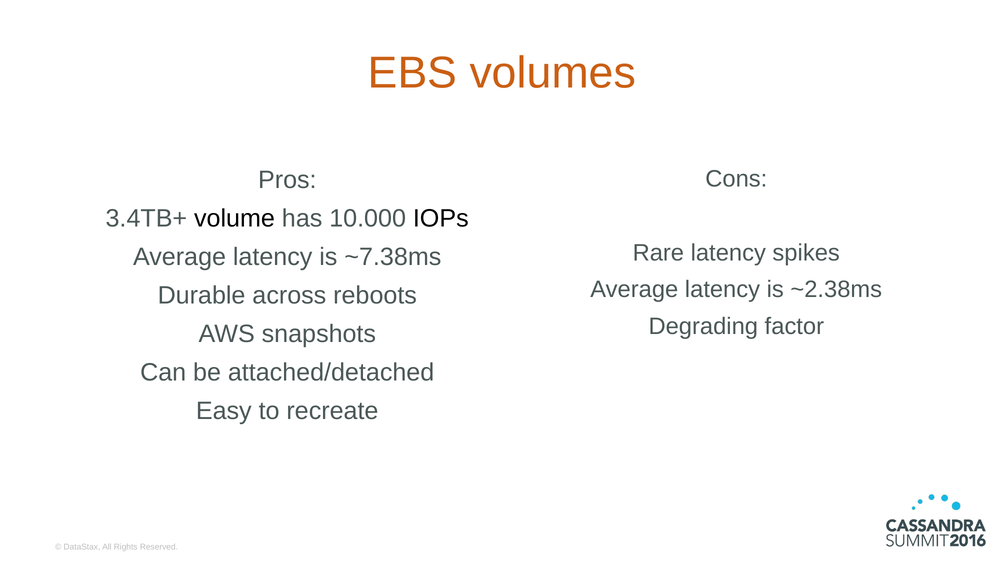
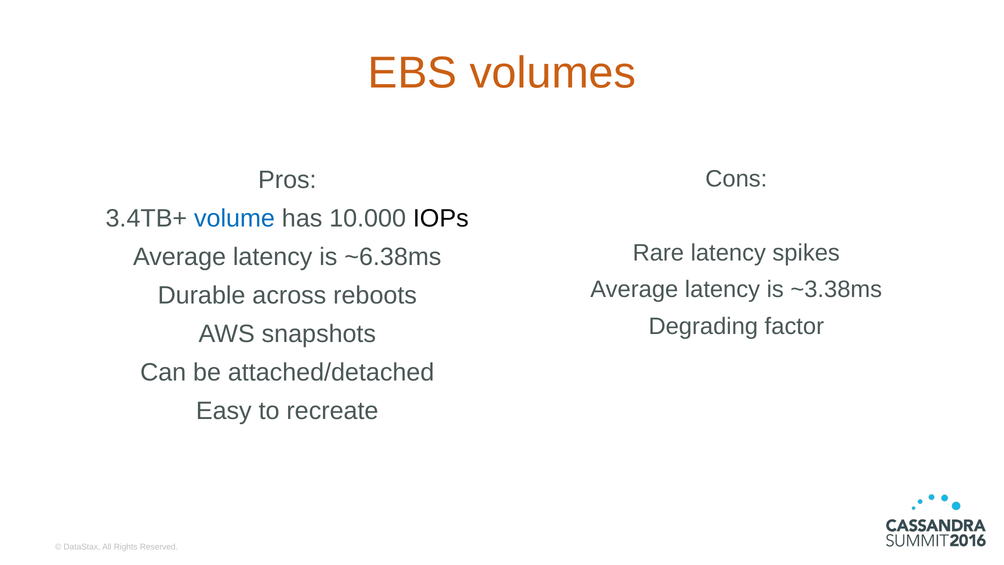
volume colour: black -> blue (234, 218)
~7.38ms: ~7.38ms -> ~6.38ms (393, 257)
~2.38ms: ~2.38ms -> ~3.38ms (836, 289)
